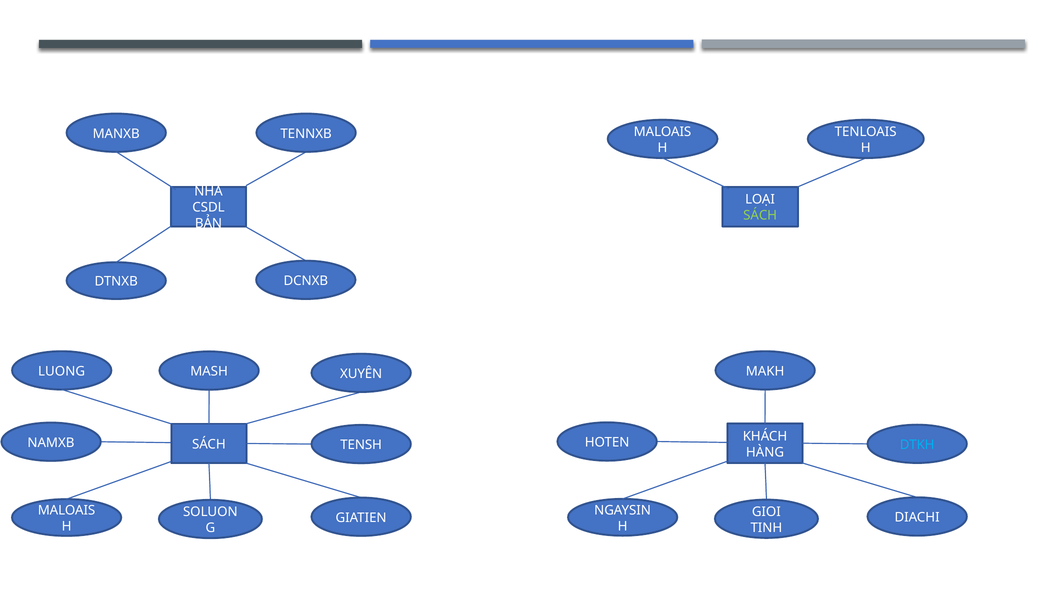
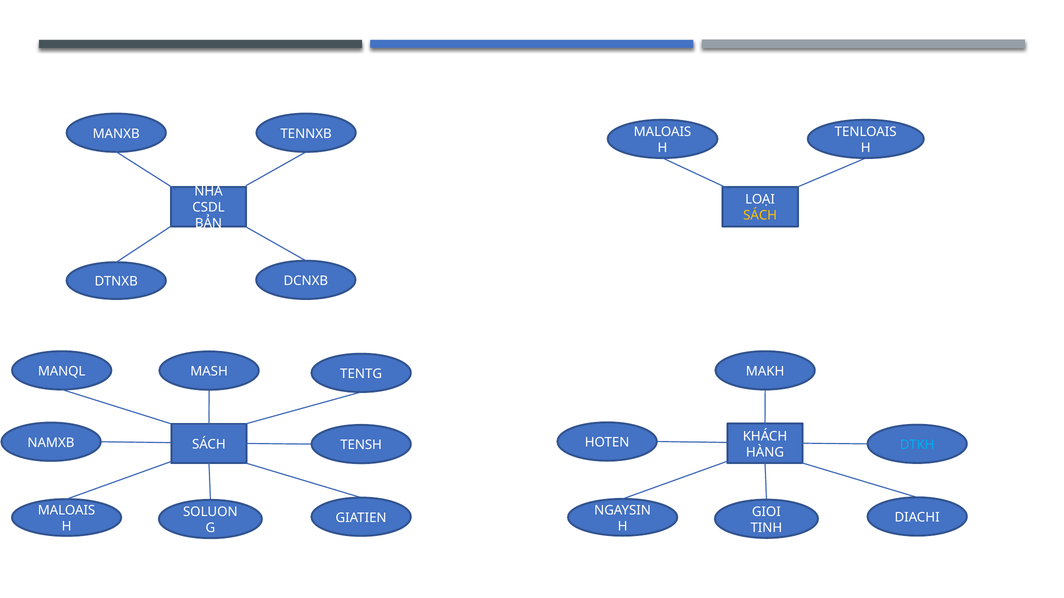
SÁCH colour: light green -> yellow (760, 216)
LUONG: LUONG -> MANQL (62, 372)
XUYÊN: XUYÊN -> TENTG (361, 374)
